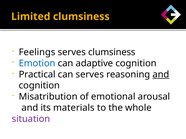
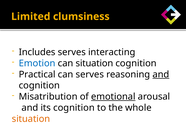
Feelings: Feelings -> Includes (37, 52)
serves clumsiness: clumsiness -> interacting (112, 52)
can adaptive: adaptive -> situation (94, 63)
emotional underline: none -> present (113, 97)
its materials: materials -> cognition (74, 108)
situation colour: purple -> orange (31, 119)
